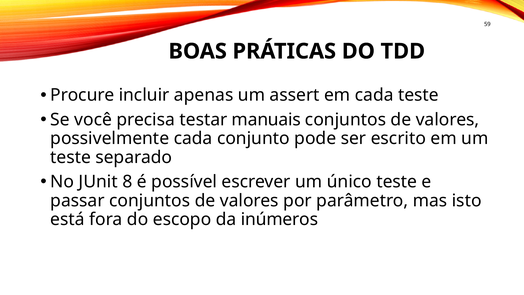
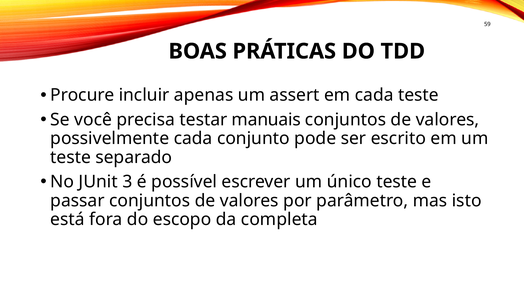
8: 8 -> 3 (127, 182)
inúmeros: inúmeros -> completa (279, 219)
